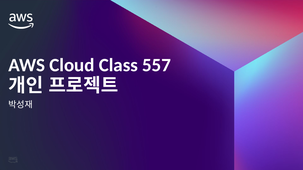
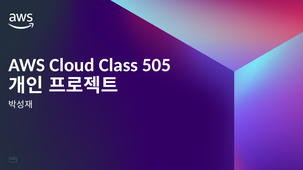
557: 557 -> 505 (157, 65)
